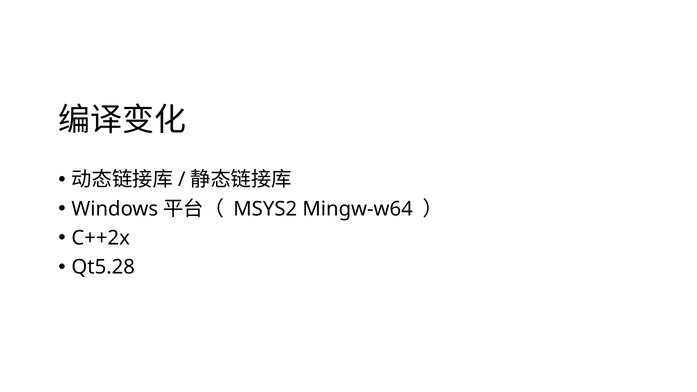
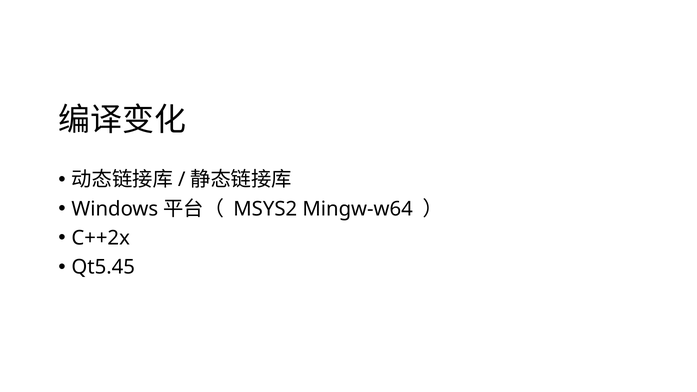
Qt5.28: Qt5.28 -> Qt5.45 (103, 267)
